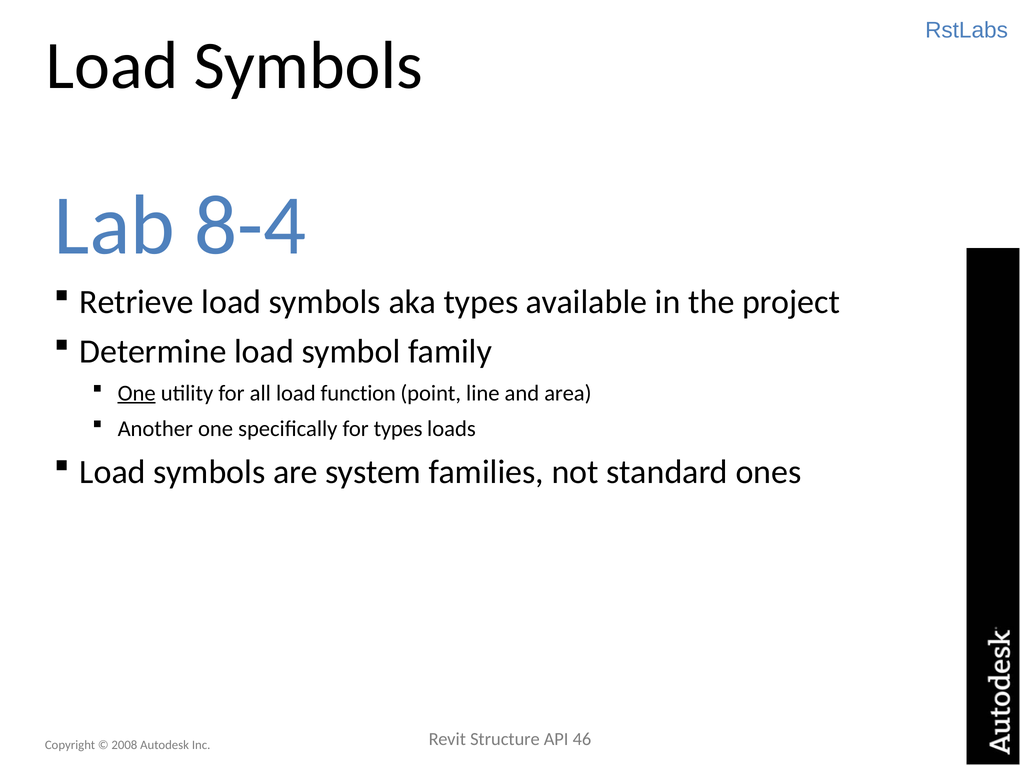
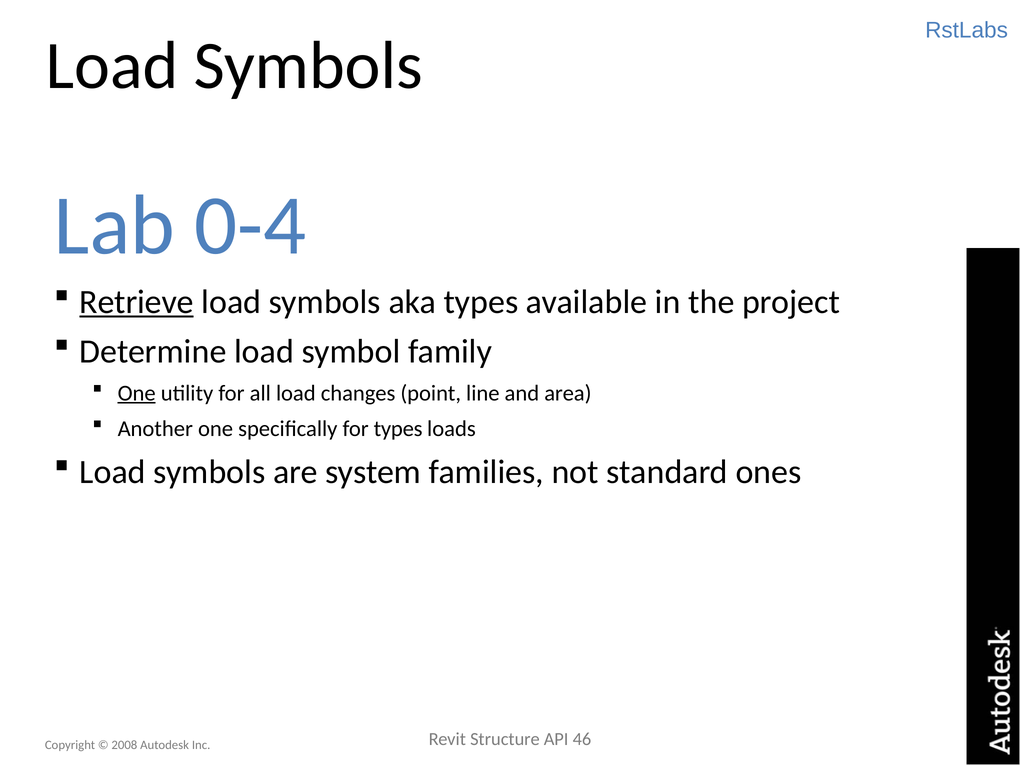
8-4: 8-4 -> 0-4 (250, 226)
Retrieve underline: none -> present (137, 302)
function: function -> changes (358, 393)
